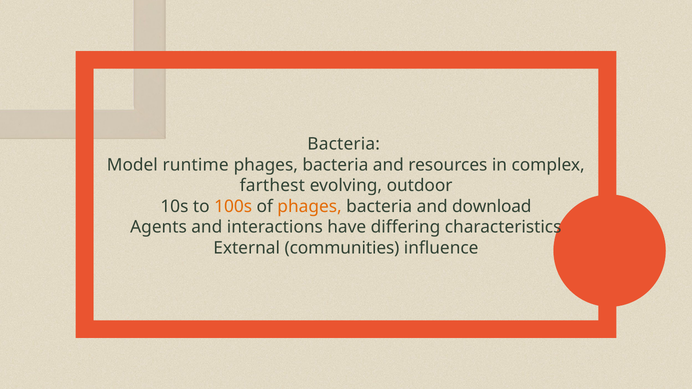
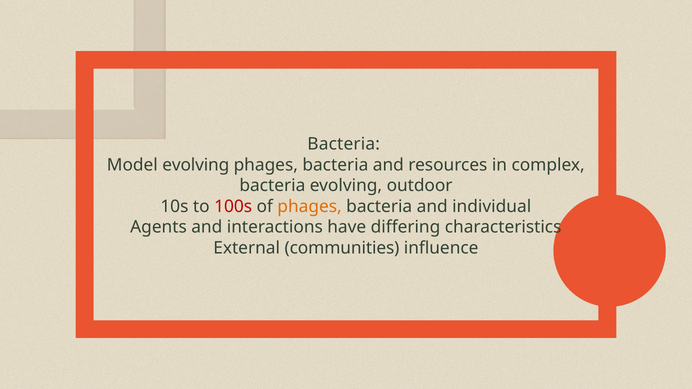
Model runtime: runtime -> evolving (196, 165)
farthest: farthest -> bacteria (272, 186)
100s colour: orange -> red (233, 207)
download: download -> individual (492, 207)
